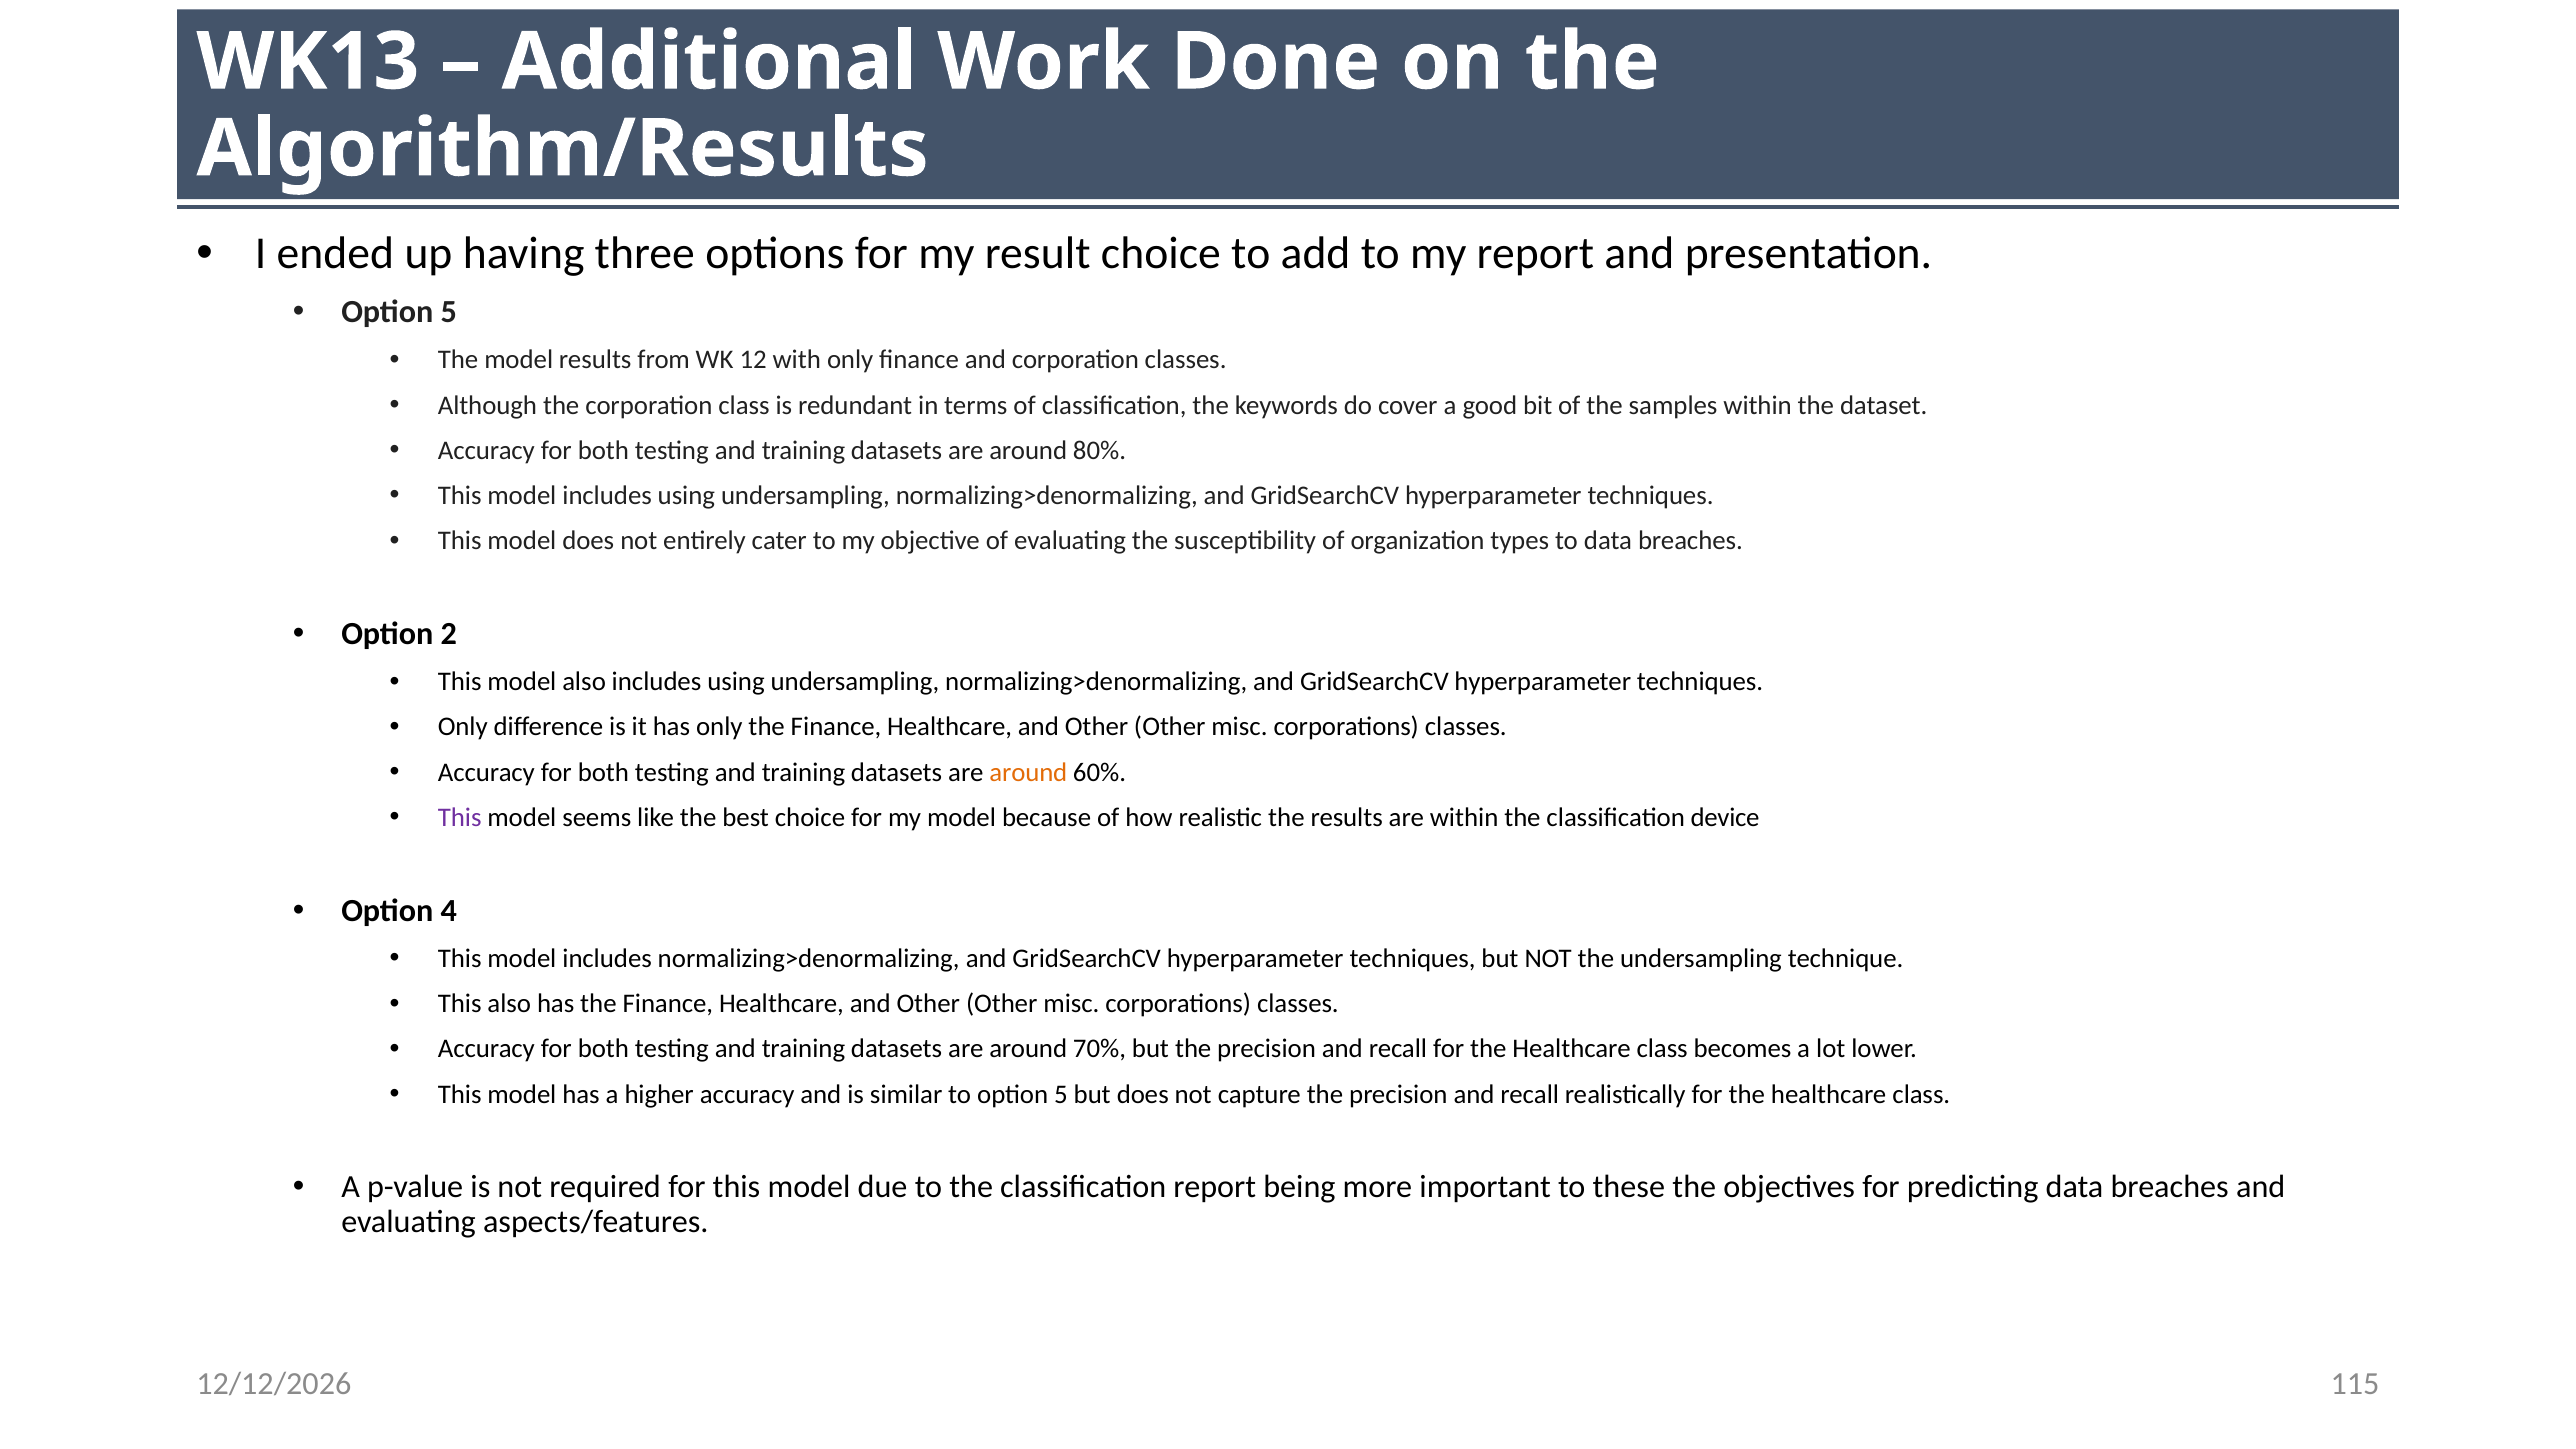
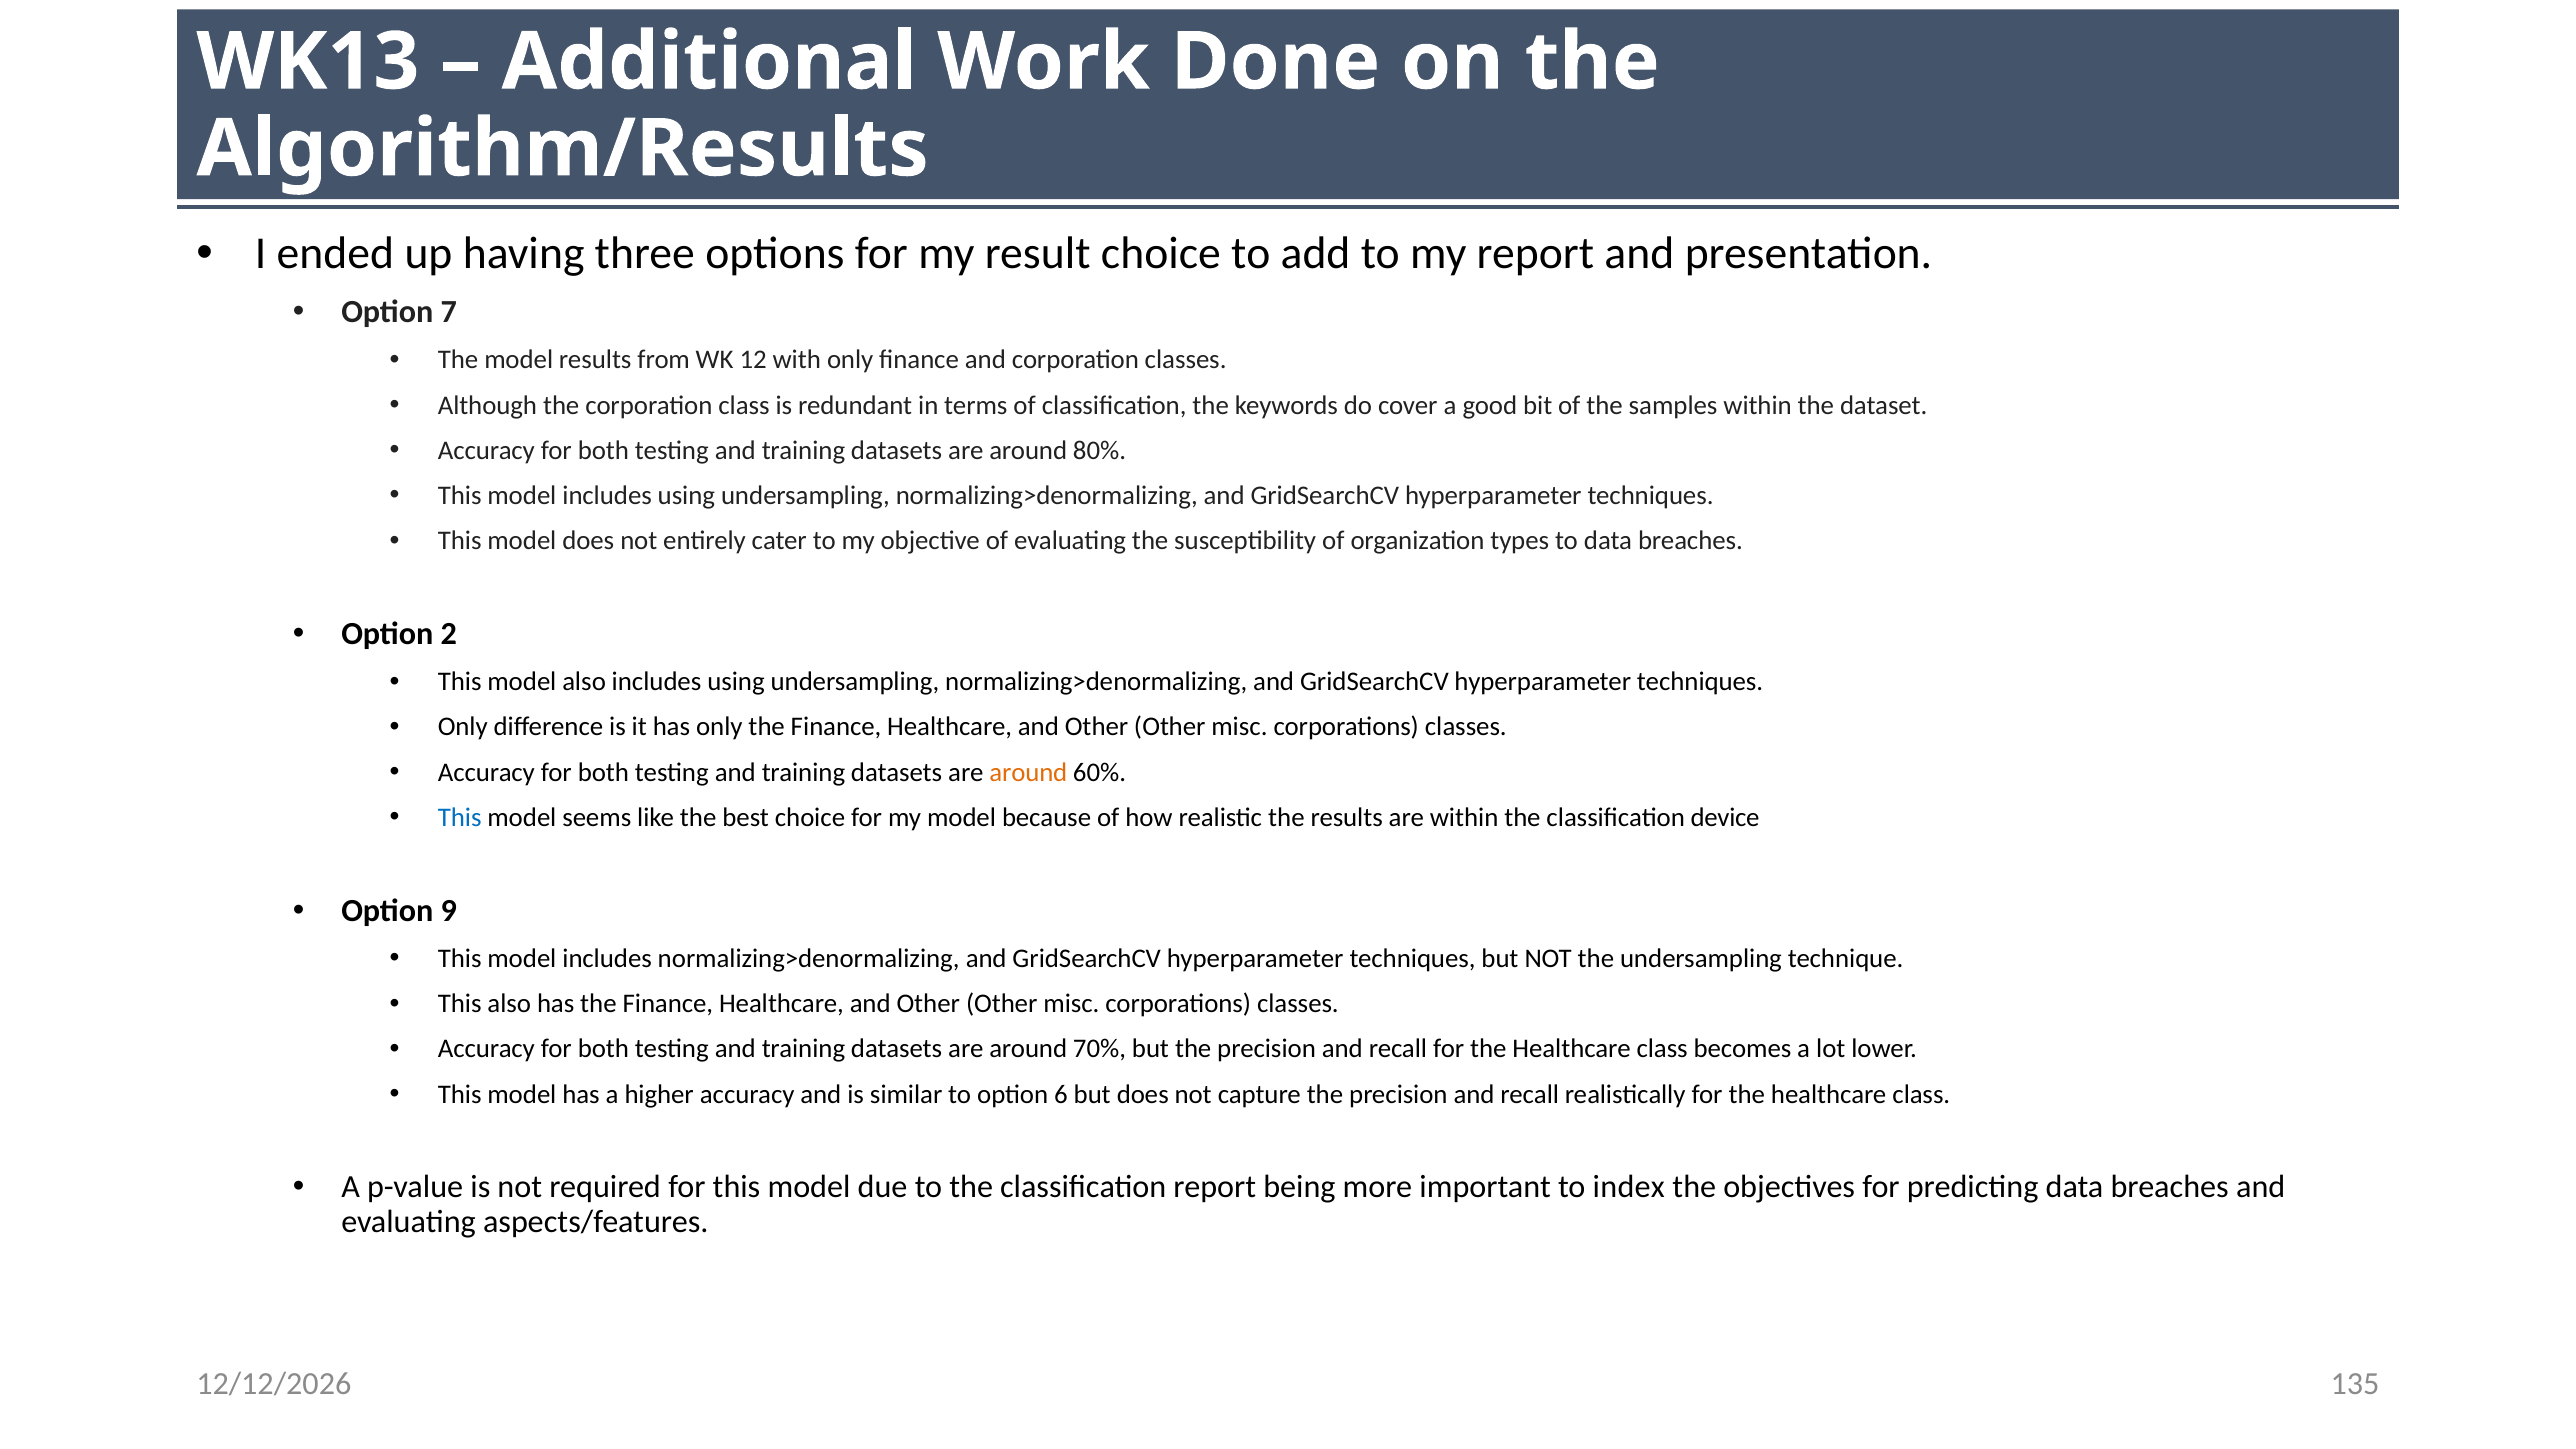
5: 5 -> 7 (449, 312)
This colour: purple -> blue (460, 817)
4: 4 -> 9 (449, 911)
to option 5: 5 -> 6 (1061, 1094)
these: these -> index (1629, 1187)
115: 115 -> 135 (2355, 1383)
